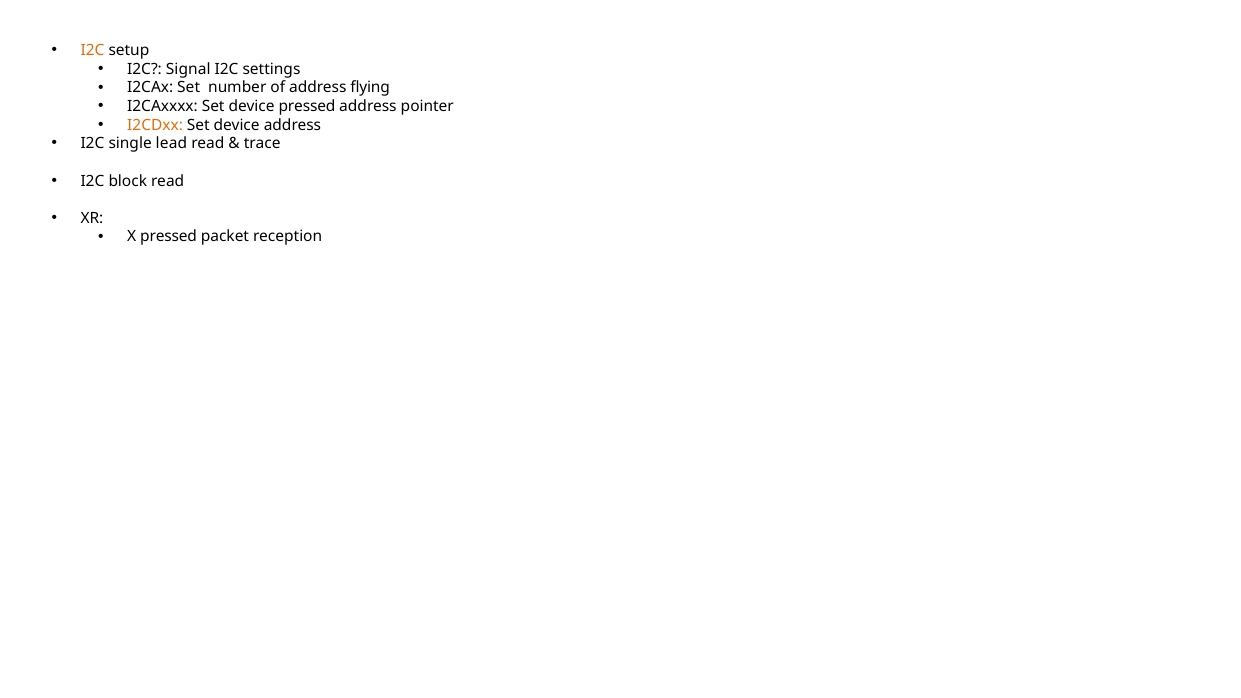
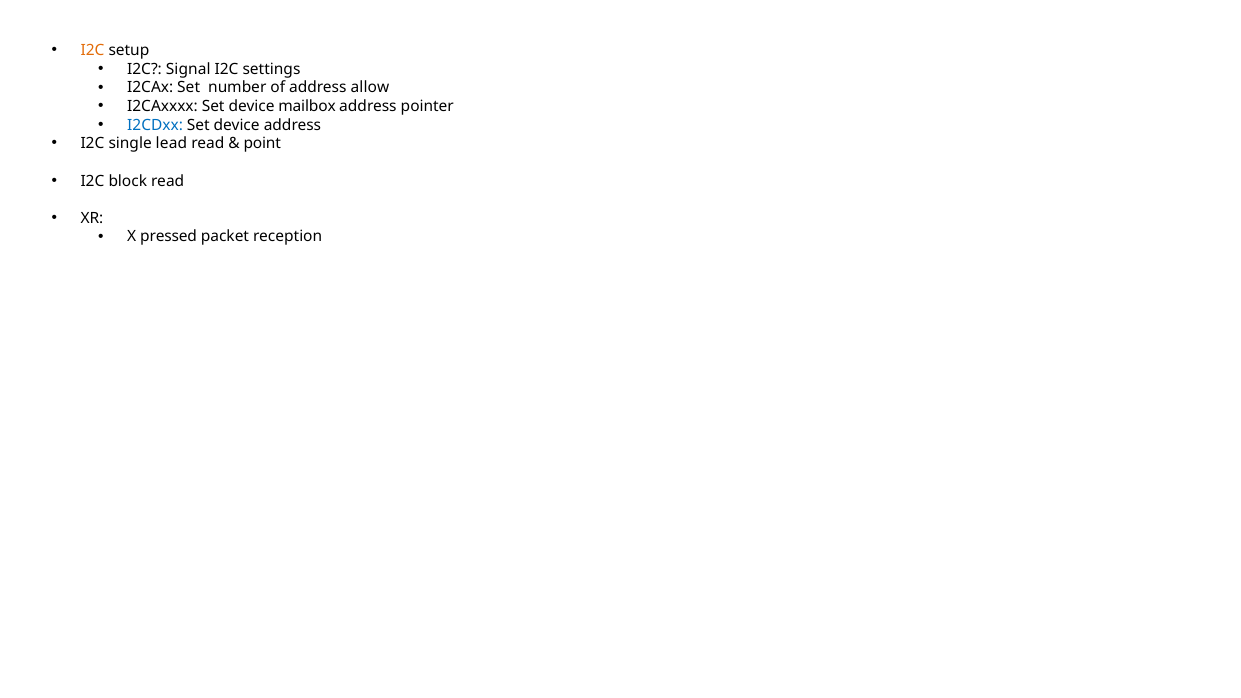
flying: flying -> allow (370, 88)
device pressed: pressed -> mailbox (307, 106)
I2CDxx colour: orange -> blue (155, 125)
trace: trace -> point (262, 144)
